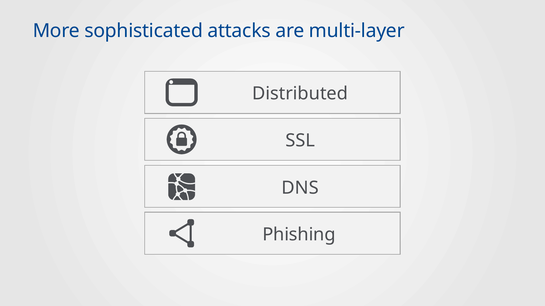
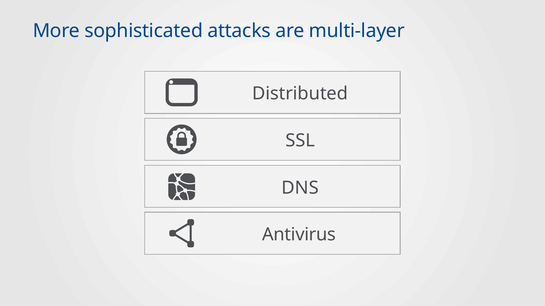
Phishing: Phishing -> Antivirus (299, 235)
